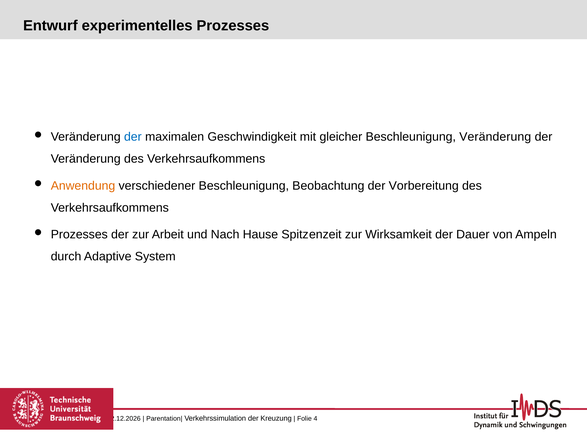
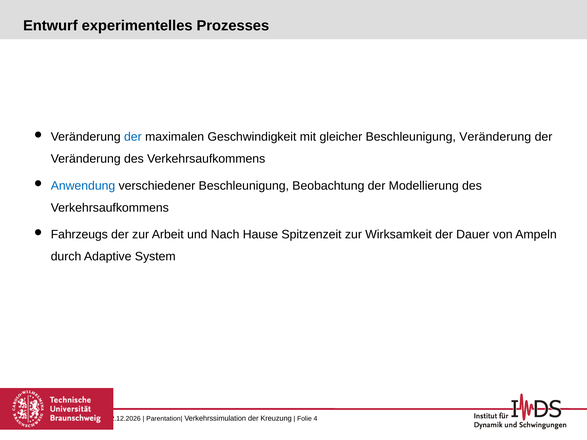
Anwendung colour: orange -> blue (83, 186)
Vorbereitung: Vorbereitung -> Modellierung (424, 186)
Prozesses: Prozesses -> Fahrzeugs (79, 235)
